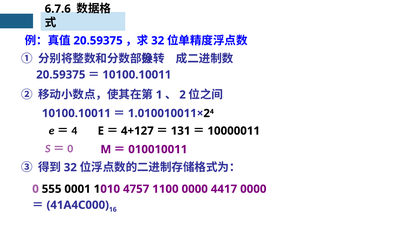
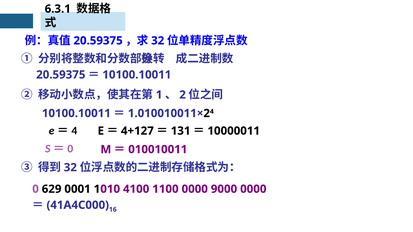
6.7.6: 6.7.6 -> 6.3.1 (58, 9)
555: 555 -> 629 (52, 189)
4757: 4757 -> 4100 (136, 189)
4417: 4417 -> 9000 (224, 189)
